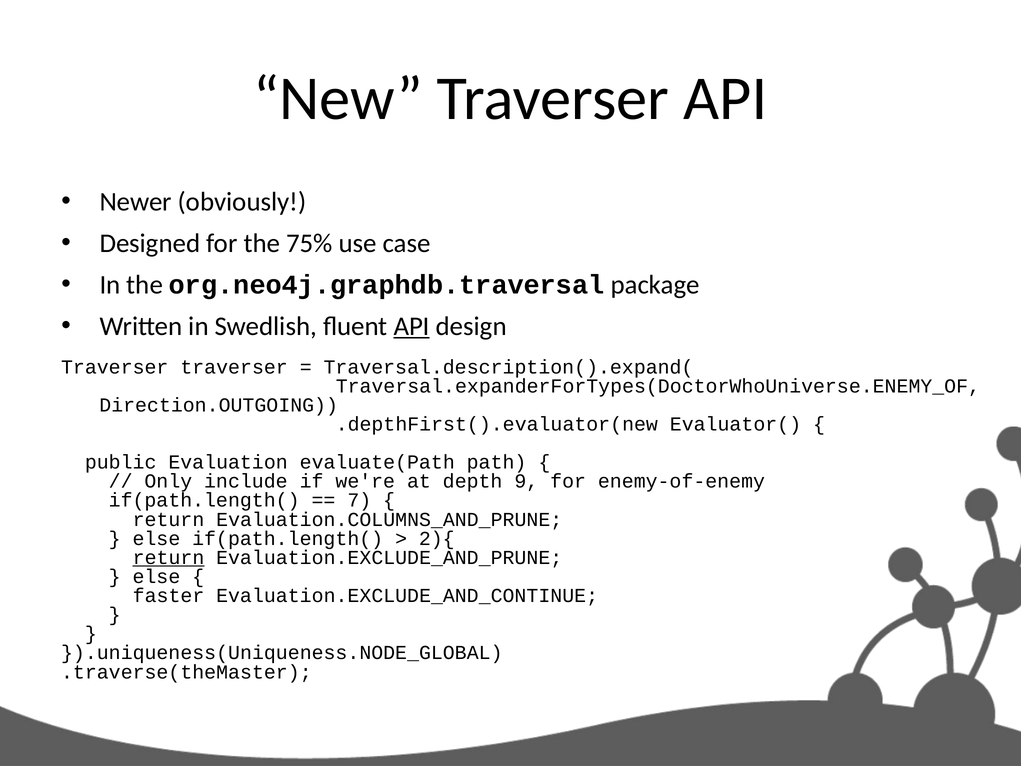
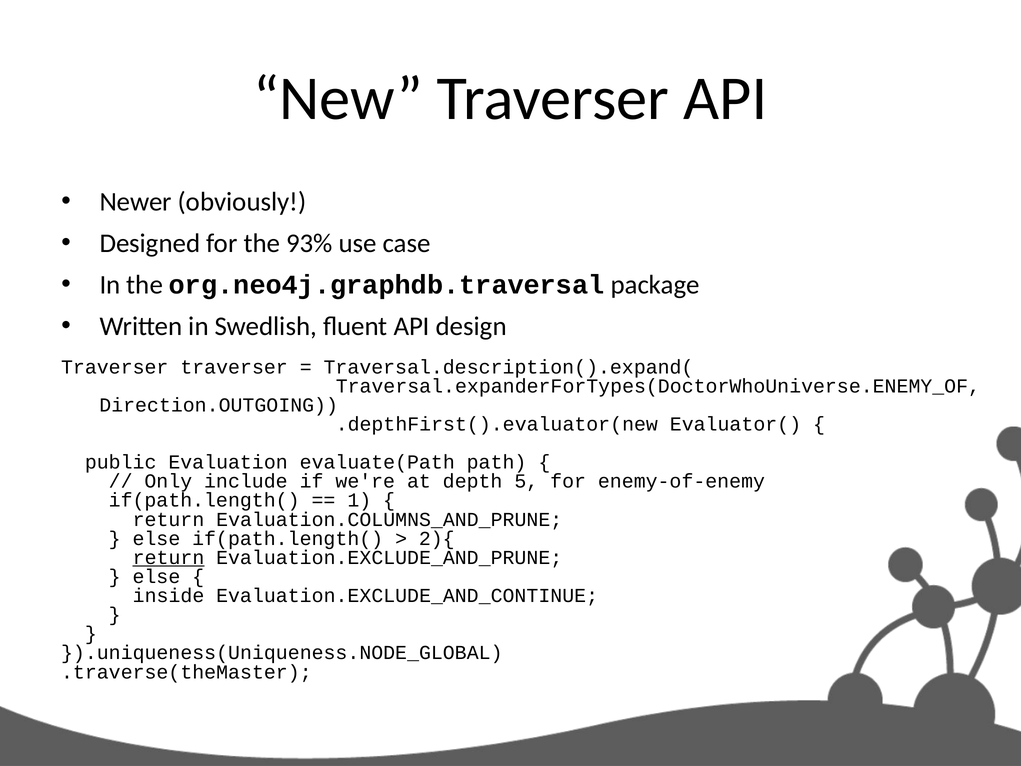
75%: 75% -> 93% (309, 243)
API underline: present -> none (412, 326)
9: 9 -> 5 (526, 481)
7: 7 -> 1 (359, 500)
faster: faster -> inside (169, 596)
